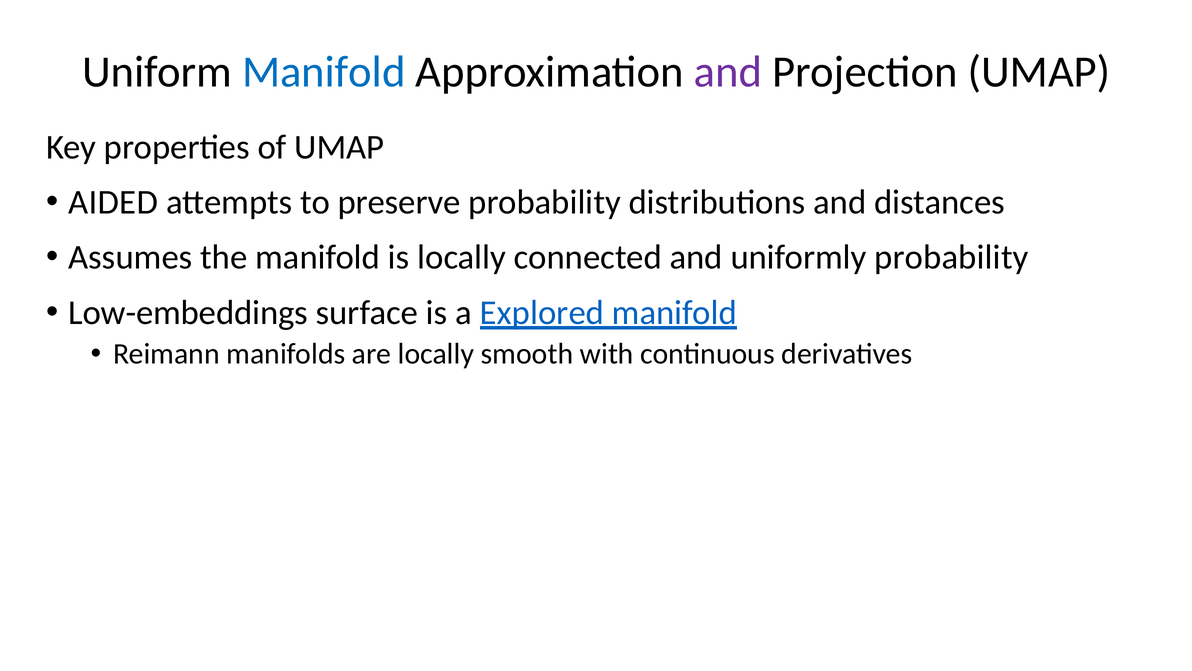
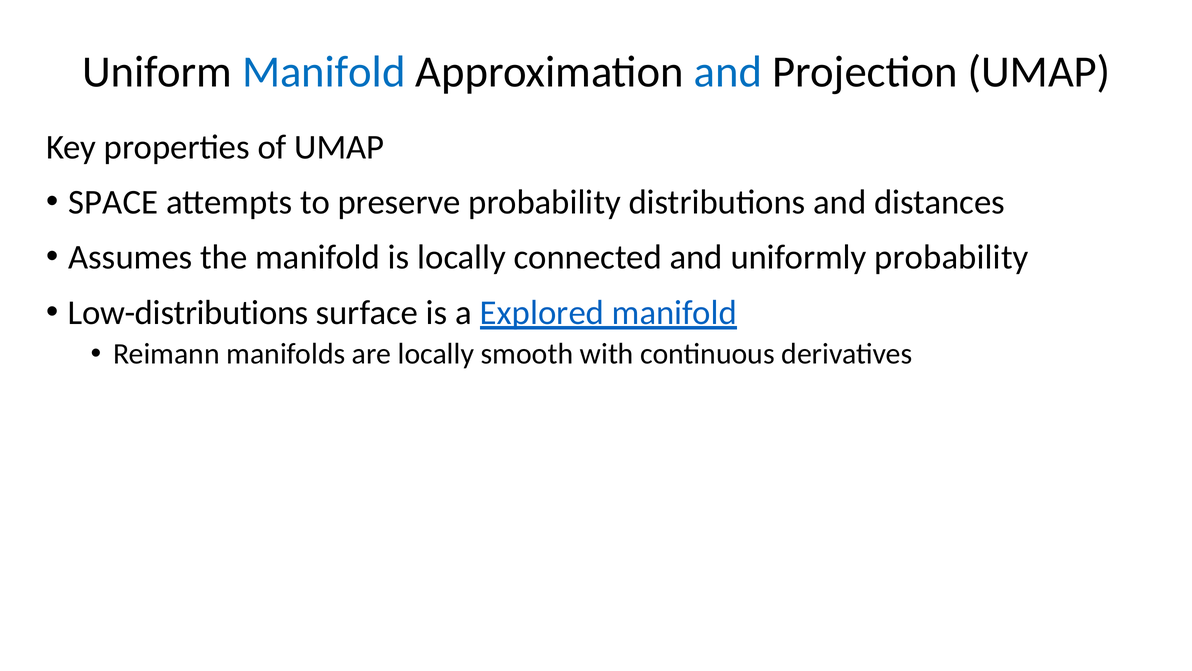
and colour: purple -> blue (728, 72)
AIDED: AIDED -> SPACE (113, 202)
Low-embeddings: Low-embeddings -> Low-distributions (188, 312)
